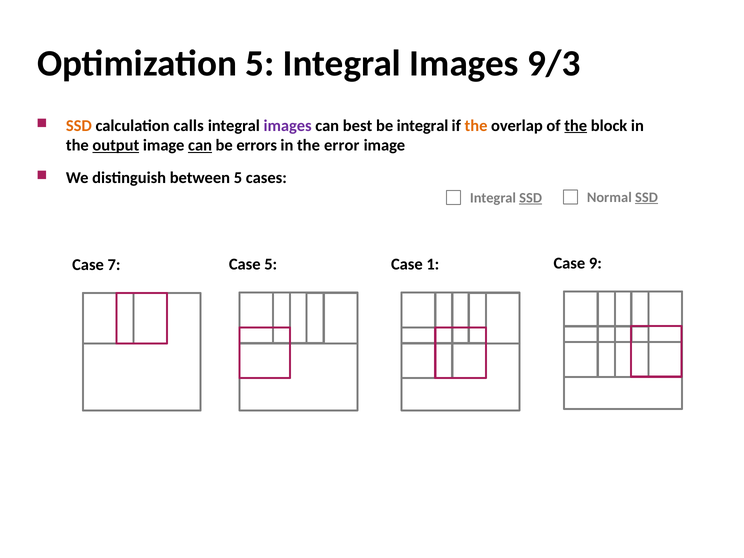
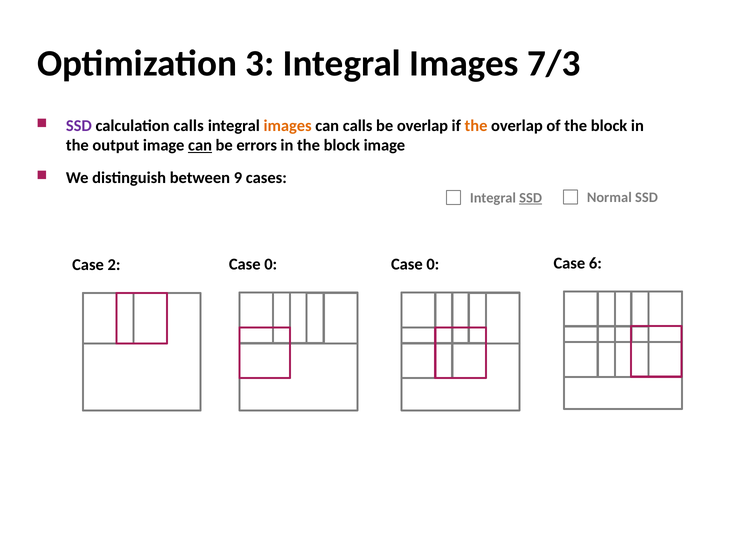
Optimization 5: 5 -> 3 (260, 63)
9/3: 9/3 -> 7/3 (554, 63)
SSD colour: orange -> purple (79, 126)
images colour: purple -> orange (288, 126)
can best: best -> calls (358, 126)
be integral: integral -> overlap (422, 126)
the underline: present -> none (576, 126)
output underline: present -> none (116, 145)
in the error: error -> block (342, 145)
between 5: 5 -> 9 (238, 178)
SSD underline: present -> none (647, 197)
7: 7 -> 2 (114, 265)
5: 5 -> 0 (271, 265)
1: 1 -> 0 (433, 265)
9: 9 -> 6 (595, 263)
